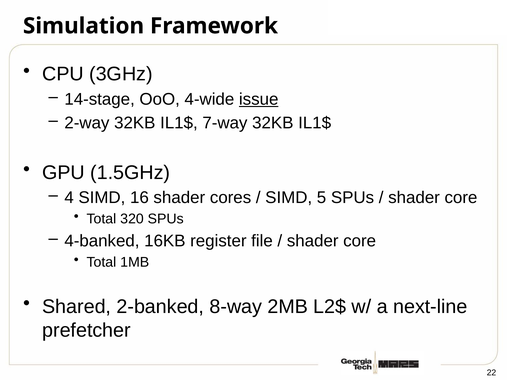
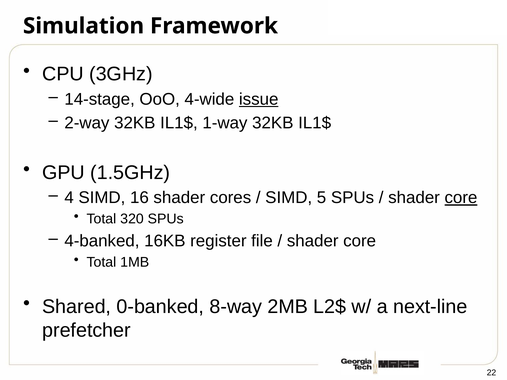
7-way: 7-way -> 1-way (225, 123)
core underline: none -> present (461, 198)
2-banked: 2-banked -> 0-banked (160, 307)
